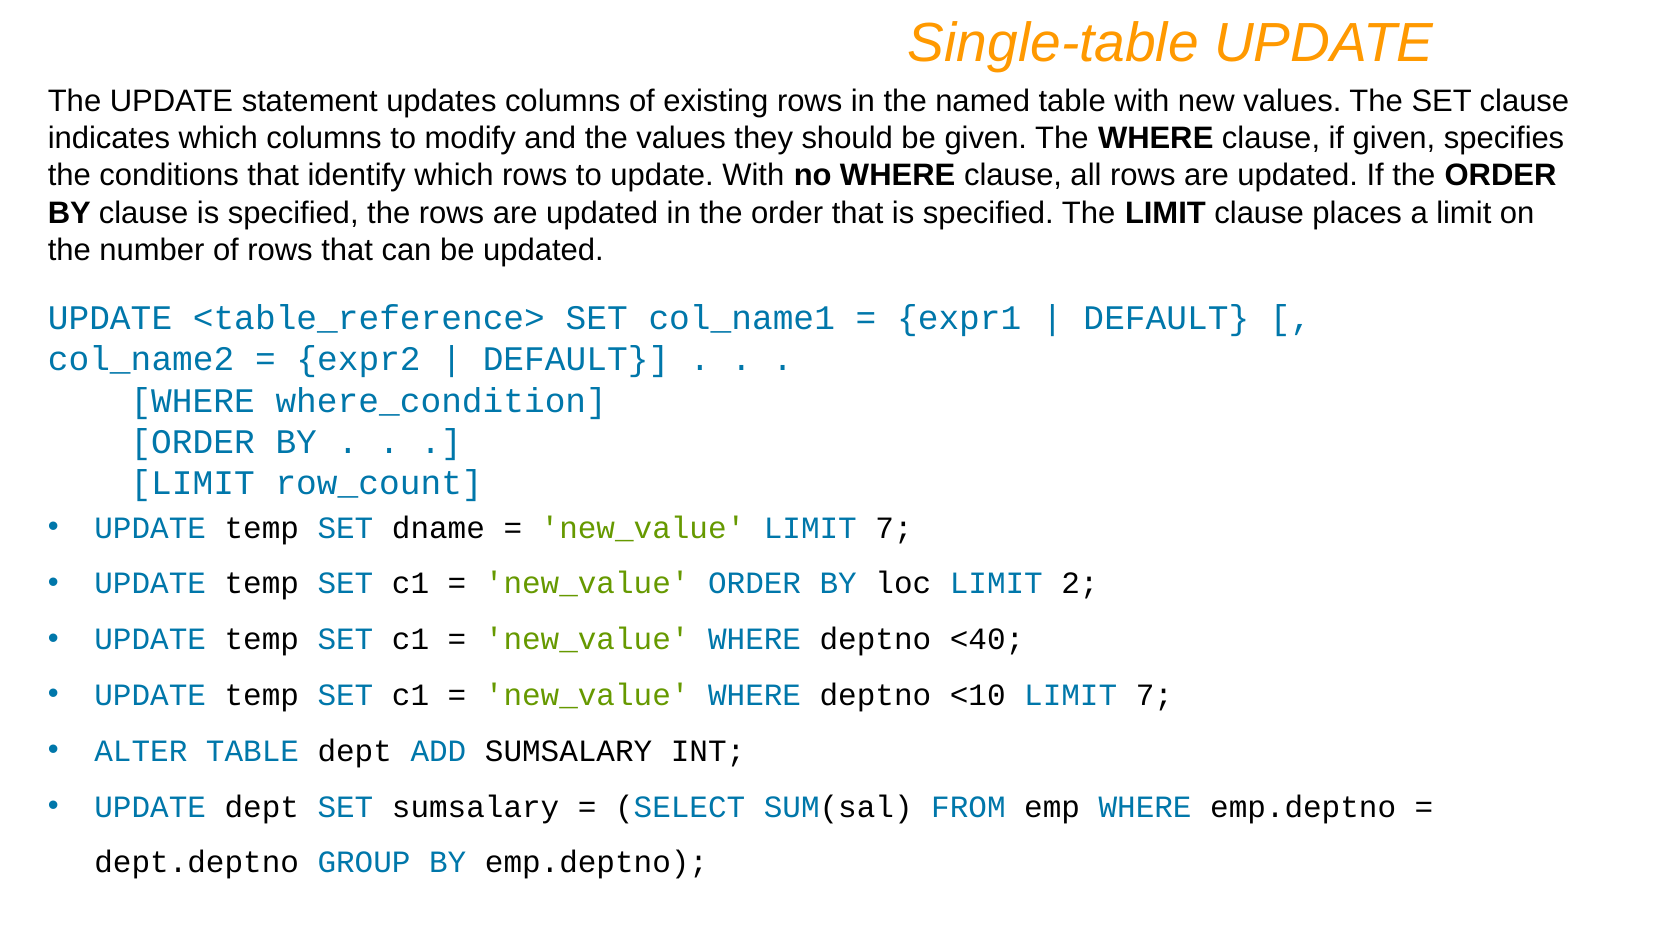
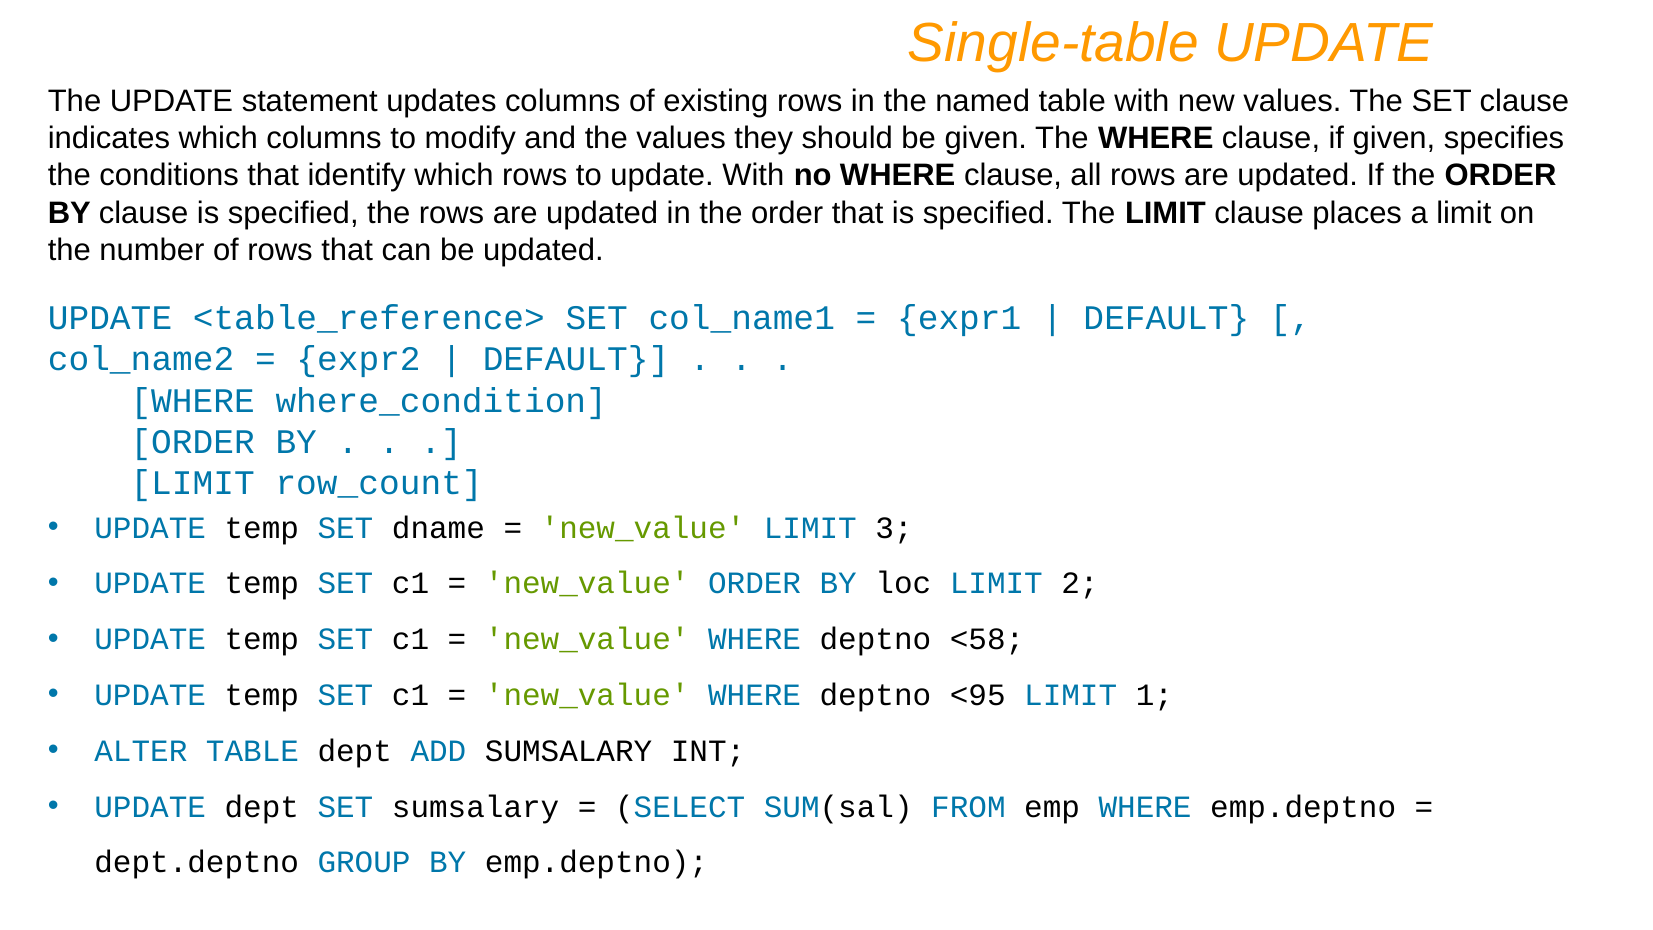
new_value LIMIT 7: 7 -> 3 (894, 528)
<40: <40 -> <58 (987, 639)
<10: <10 -> <95 (978, 695)
7: 7 -> 1 (1154, 695)
